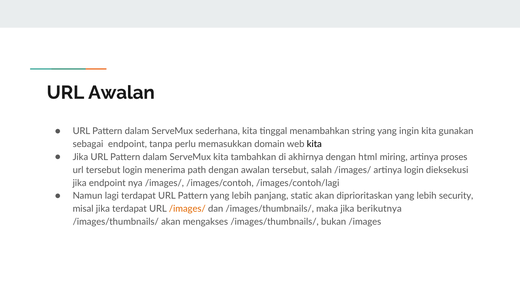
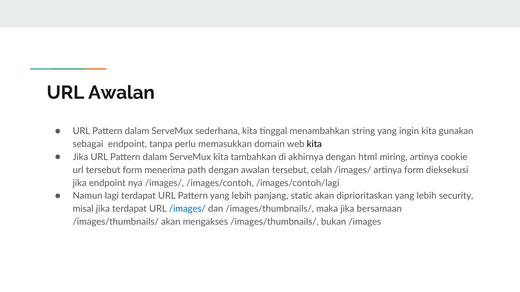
proses: proses -> cookie (454, 157)
tersebut login: login -> form (132, 170)
salah: salah -> celah (321, 170)
artinya login: login -> form (414, 170)
/images/ colour: orange -> blue (187, 209)
berikutnya: berikutnya -> bersamaan (379, 209)
